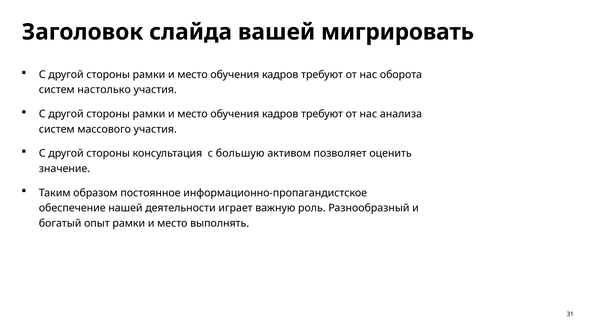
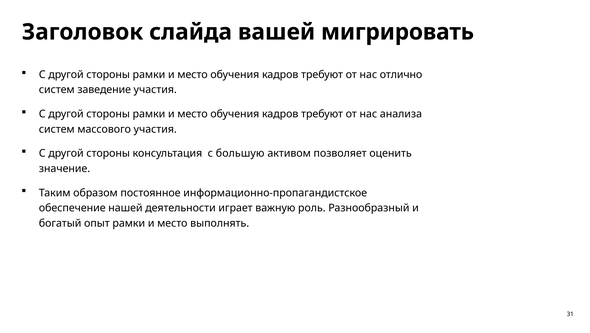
оборота: оборота -> отлично (401, 75)
настолько: настолько -> заведение (104, 90)
